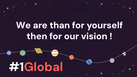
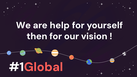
than: than -> help (60, 25)
